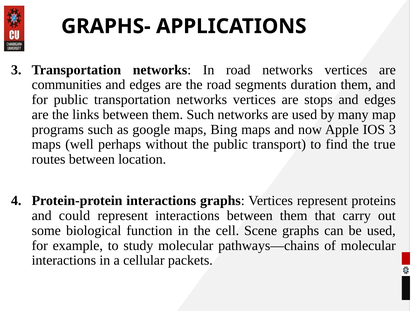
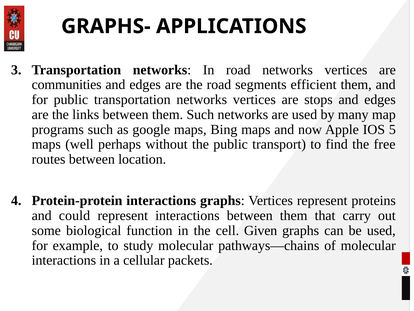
duration: duration -> efficient (314, 85)
IOS 3: 3 -> 5 (392, 129)
true: true -> free (385, 144)
Scene: Scene -> Given (261, 230)
